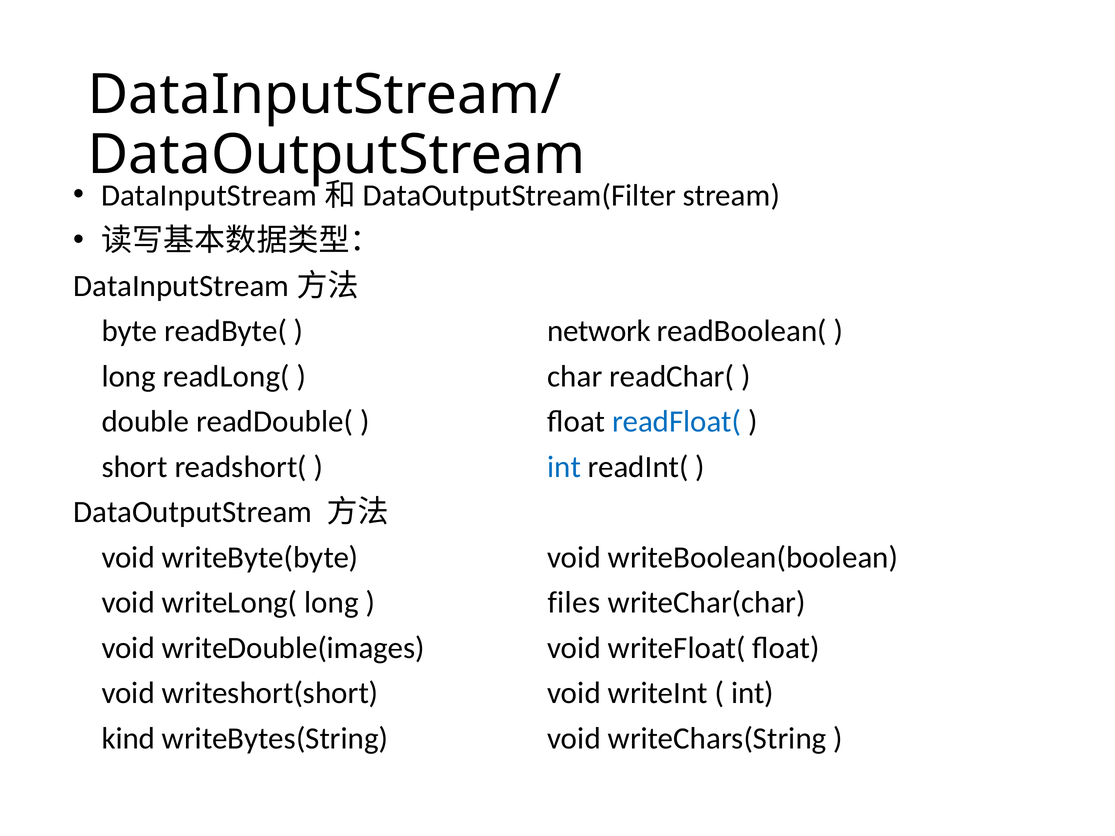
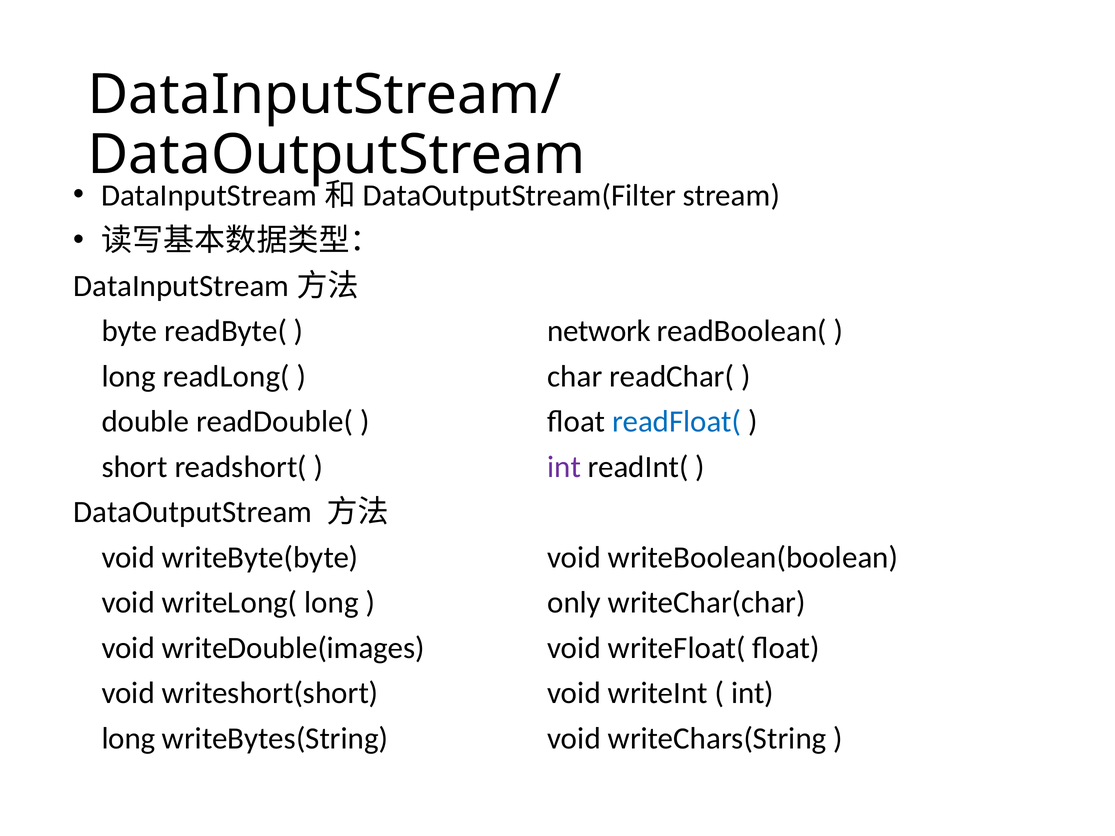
int colour: blue -> purple (564, 467)
files: files -> only (574, 603)
kind: kind -> long (128, 739)
